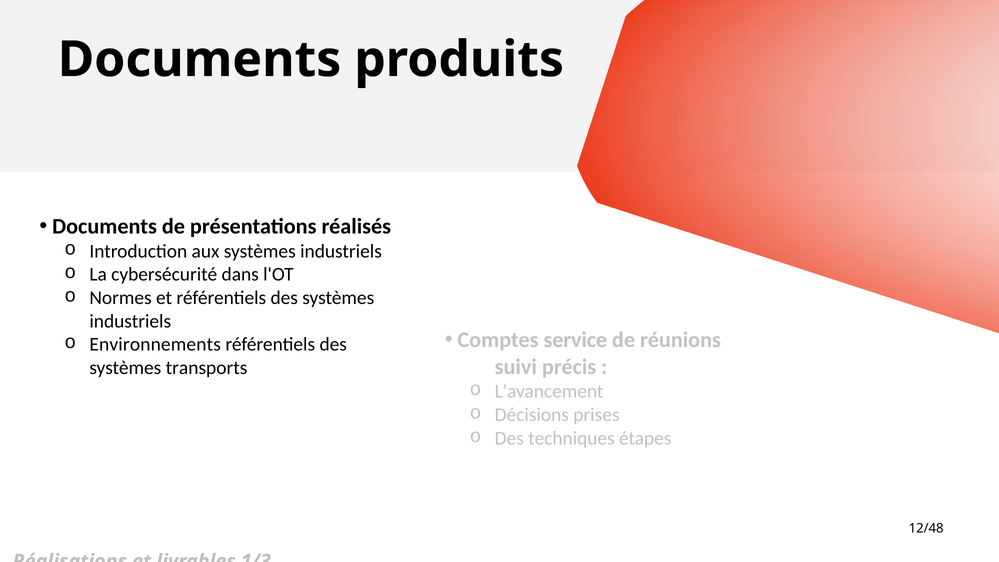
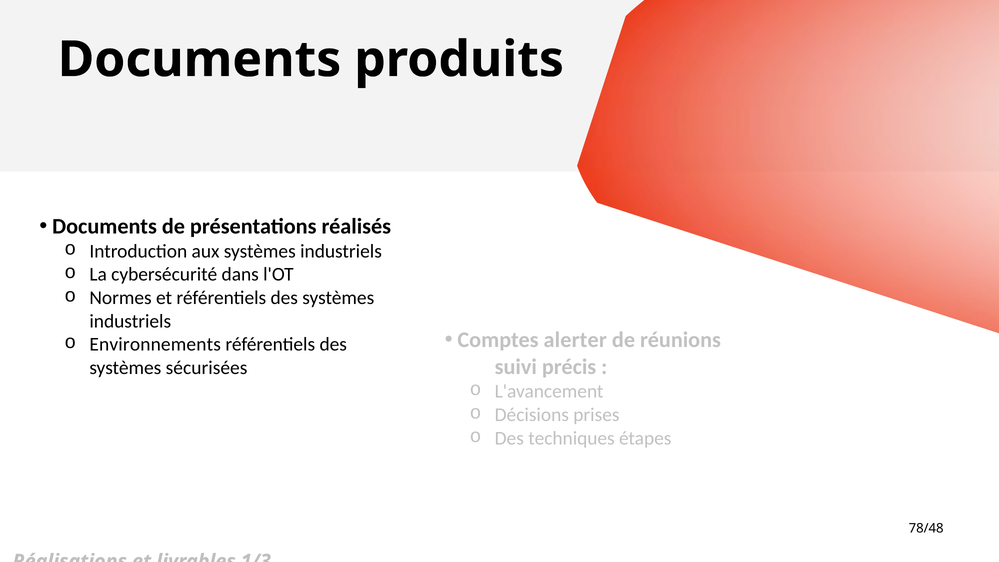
service: service -> alerter (575, 340)
transports: transports -> sécurisées (207, 368)
12/48: 12/48 -> 78/48 (926, 528)
